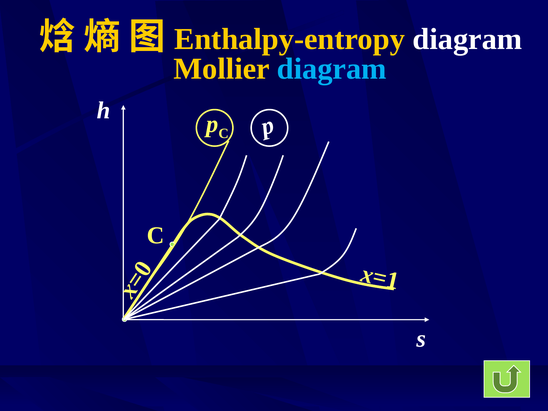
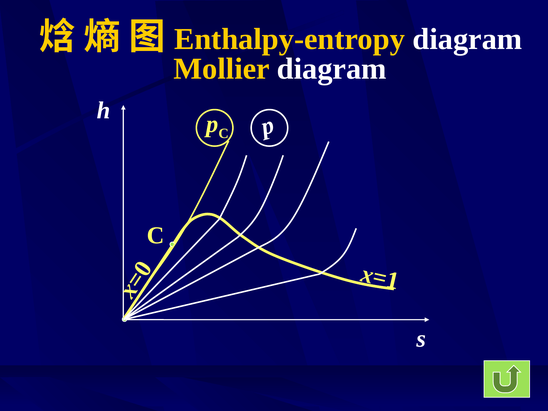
diagram colour: light blue -> white (332, 69)
